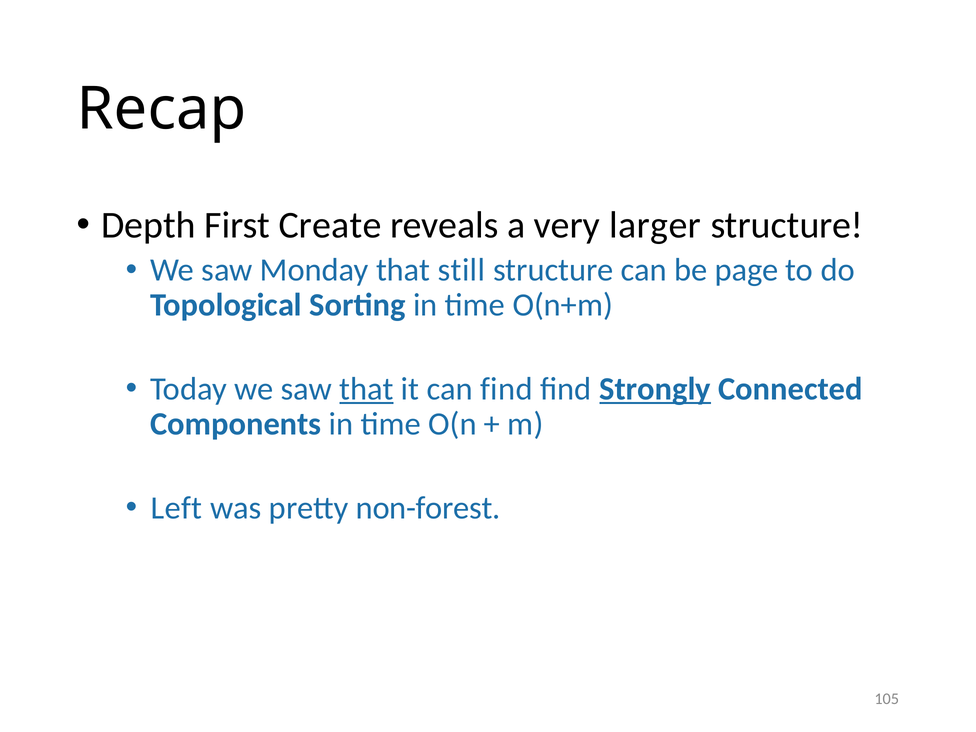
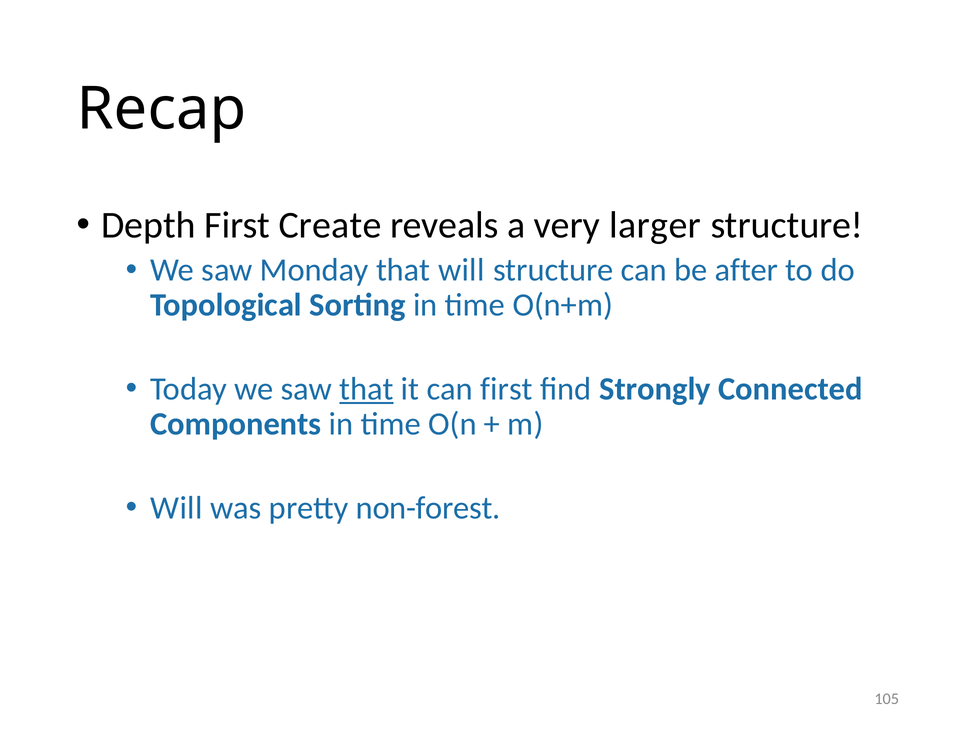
that still: still -> will (461, 270)
page: page -> after (747, 270)
can find: find -> first (506, 389)
Strongly underline: present -> none (655, 389)
Left: Left -> Will (176, 508)
